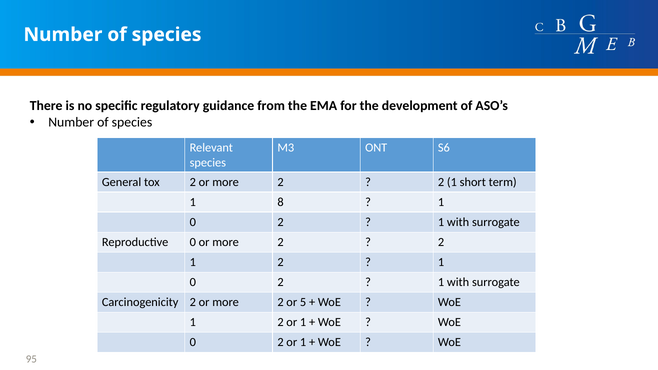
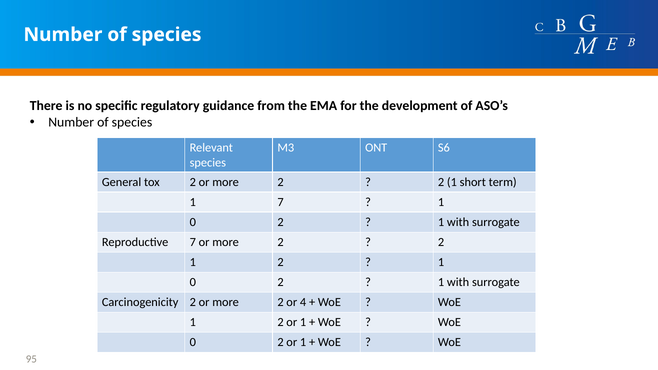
1 8: 8 -> 7 (281, 202)
Reproductive 0: 0 -> 7 (193, 242)
5: 5 -> 4 (303, 302)
